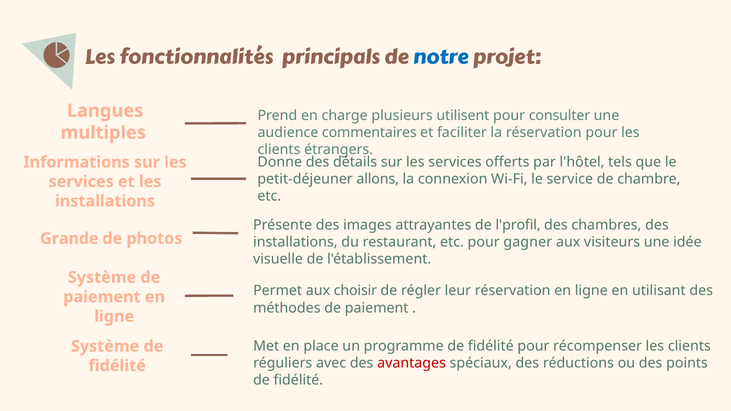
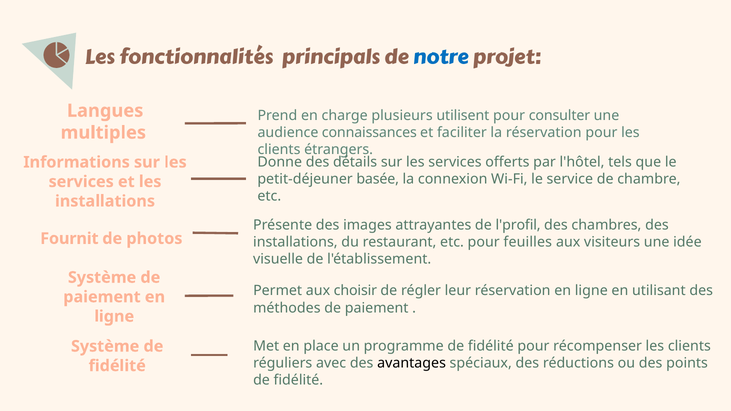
commentaires: commentaires -> connaissances (369, 133)
allons: allons -> basée (378, 179)
Grande: Grande -> Fournit (69, 239)
gagner: gagner -> feuilles (528, 242)
avantages colour: red -> black (412, 363)
